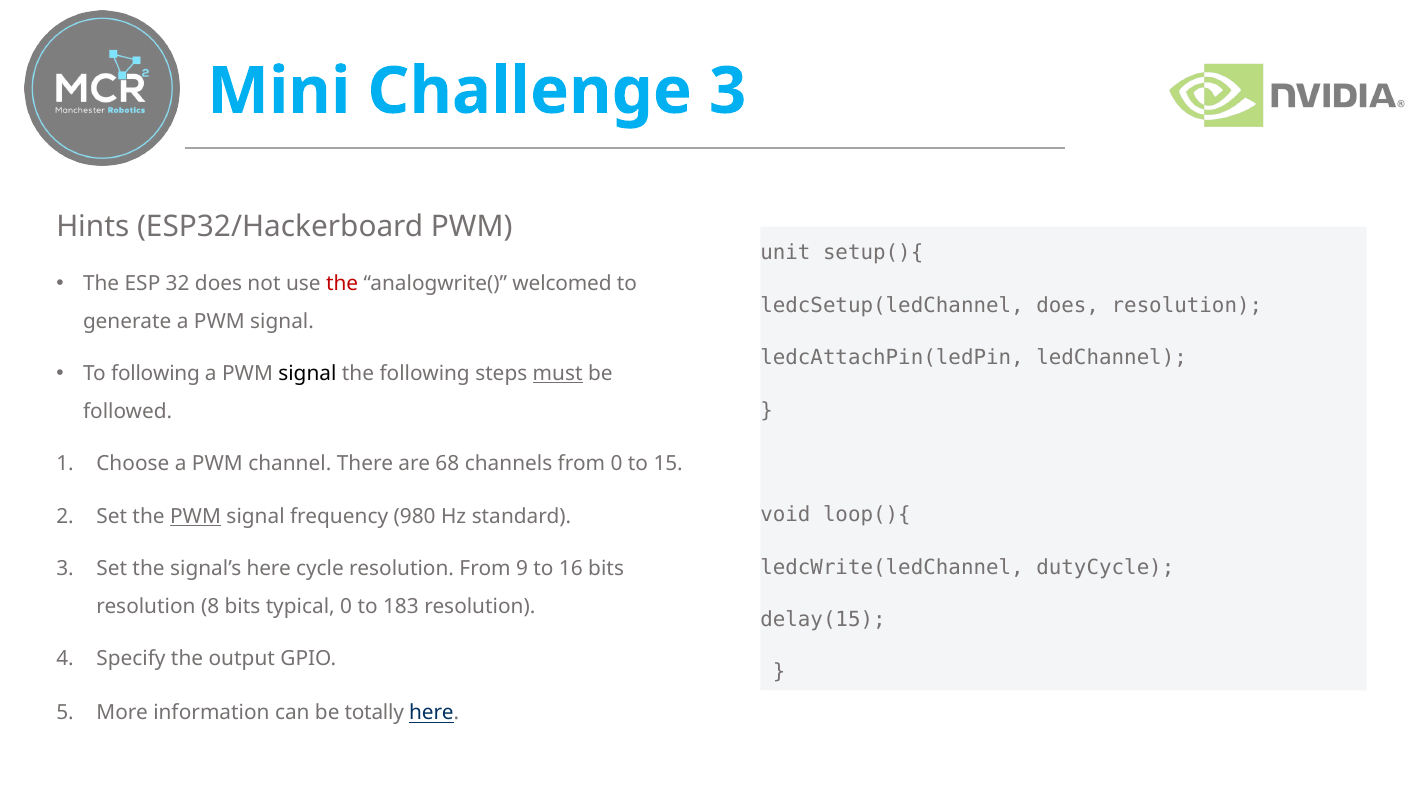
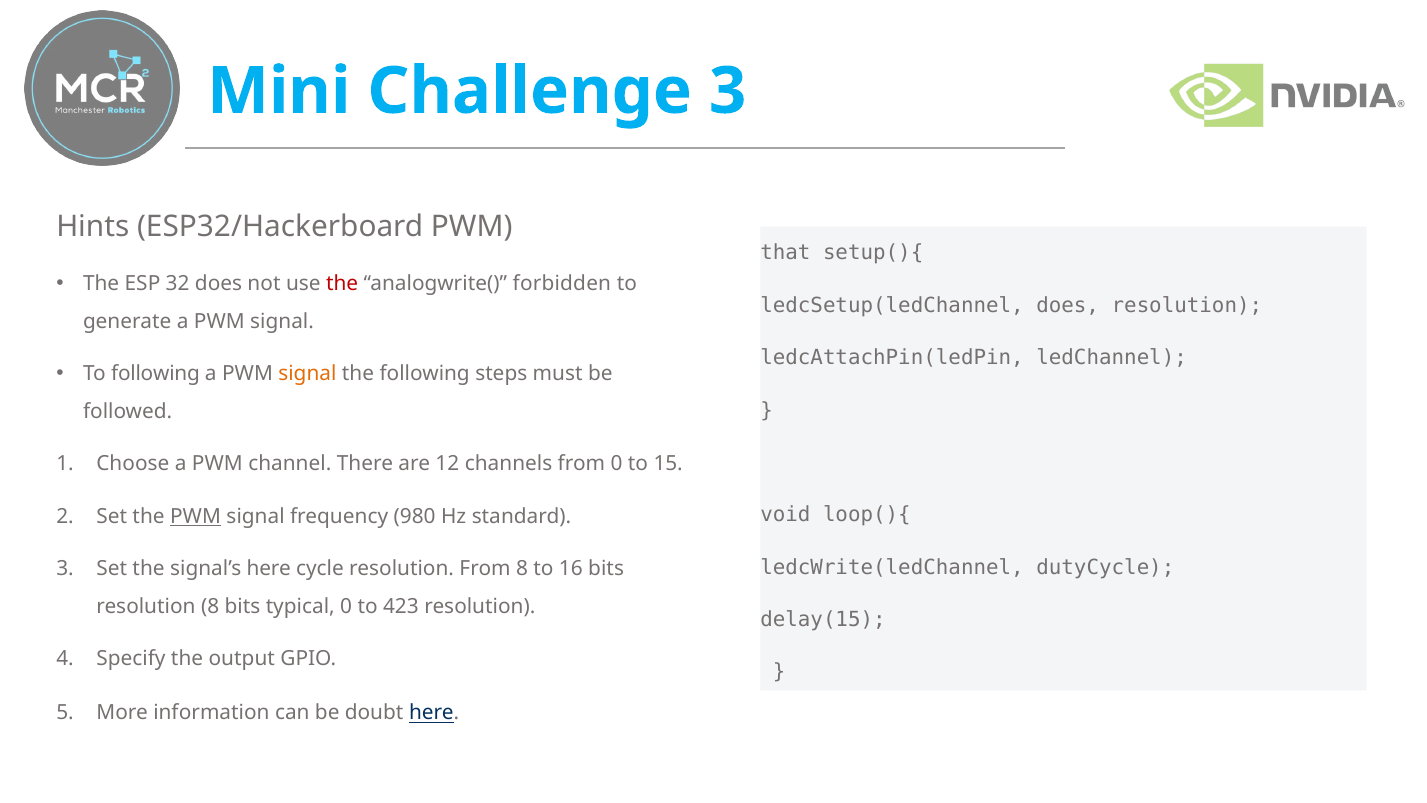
unit: unit -> that (785, 253)
welcomed: welcomed -> forbidden (562, 284)
signal colour: black -> orange (307, 374)
must underline: present -> none (558, 374)
68: 68 -> 12 (447, 464)
From 9: 9 -> 8 (522, 568)
183: 183 -> 423 (401, 606)
totally: totally -> doubt (374, 713)
